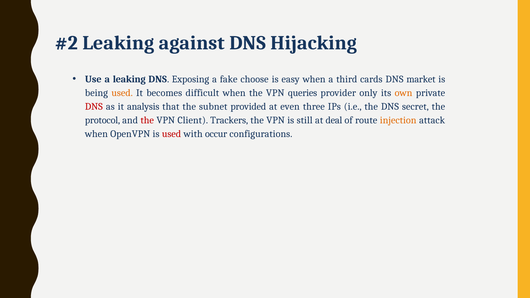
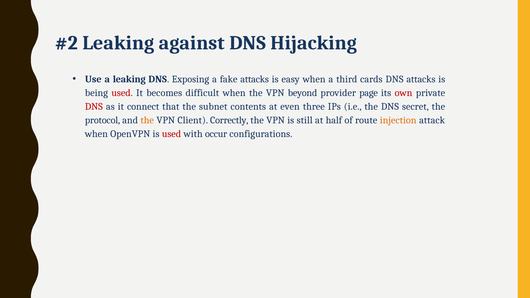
fake choose: choose -> attacks (255, 79)
DNS market: market -> attacks (421, 79)
used colour: orange -> red (122, 93)
queries: queries -> beyond (303, 93)
only: only -> page (369, 93)
own colour: orange -> red (404, 93)
analysis: analysis -> connect (143, 107)
provided: provided -> contents (248, 107)
the colour: red -> orange (147, 120)
Trackers: Trackers -> Correctly (229, 120)
deal: deal -> half (334, 120)
